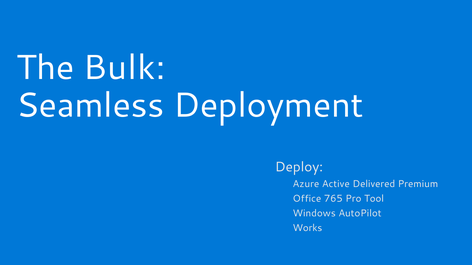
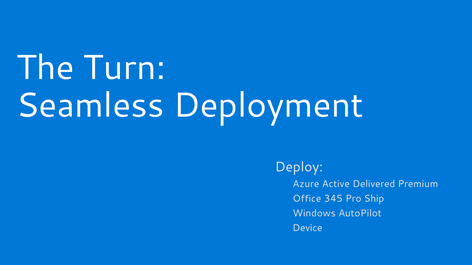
Bulk: Bulk -> Turn (124, 68)
765: 765 -> 345 (333, 199)
Tool: Tool -> Ship (374, 199)
Works: Works -> Device (307, 228)
